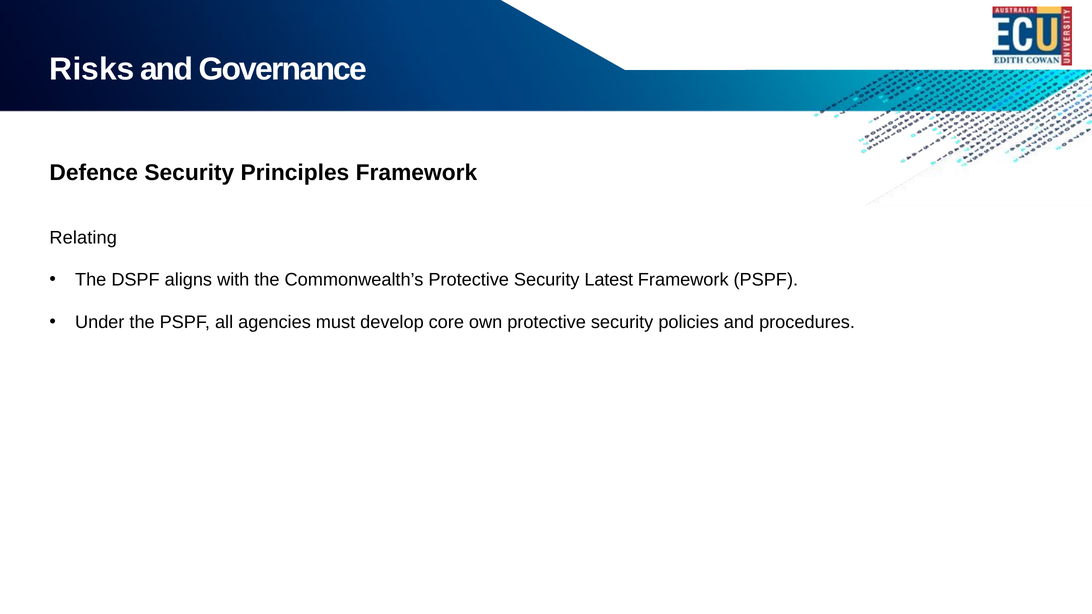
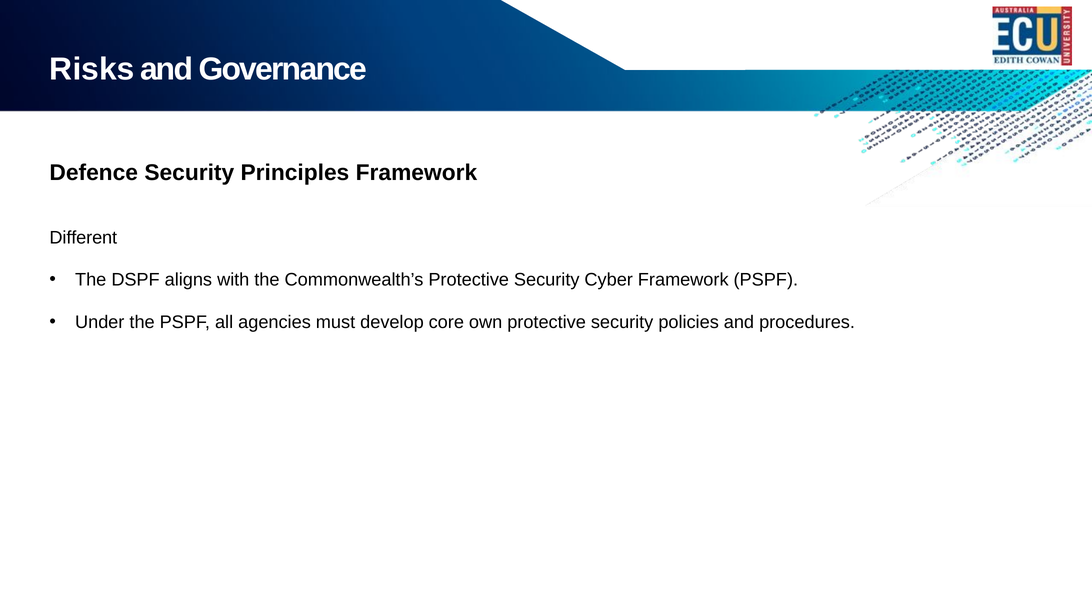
Relating: Relating -> Different (83, 238)
Latest: Latest -> Cyber (609, 280)
